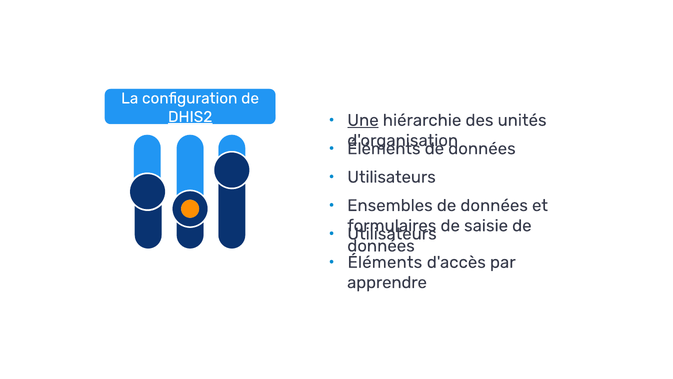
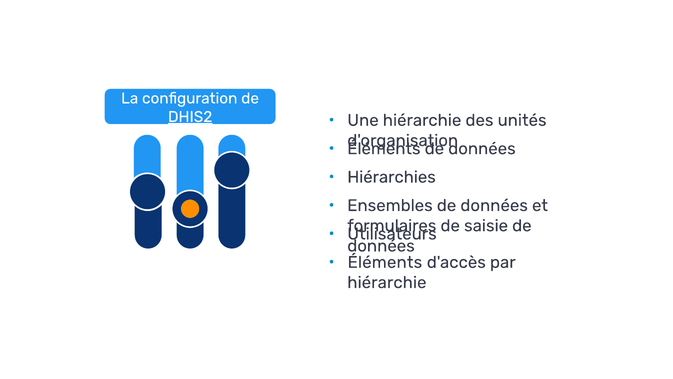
Une underline: present -> none (363, 120)
Utilisateurs: Utilisateurs -> Hiérarchies (392, 177)
apprendre: apprendre -> hiérarchie (387, 282)
